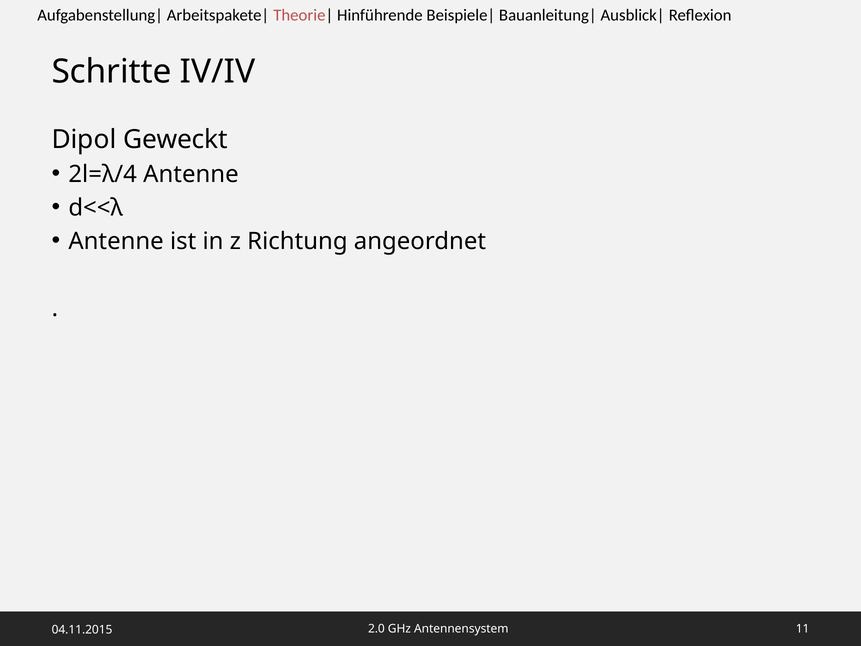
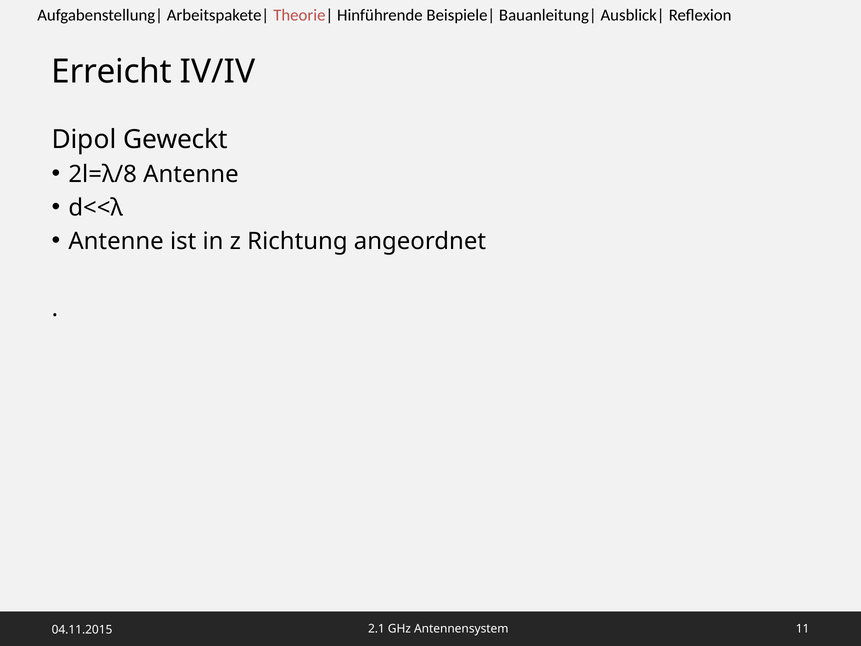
Schritte: Schritte -> Erreicht (112, 72)
2l=λ/4: 2l=λ/4 -> 2l=λ/8 (103, 174)
2.0: 2.0 -> 2.1 (376, 628)
